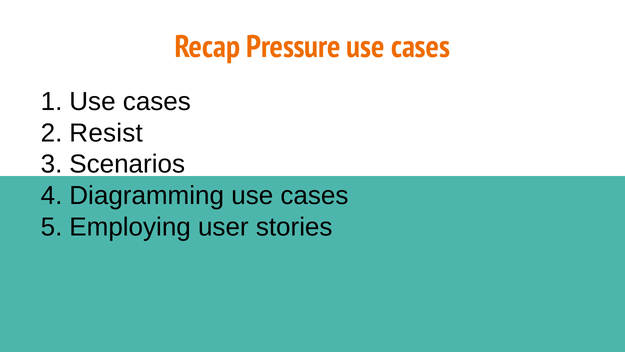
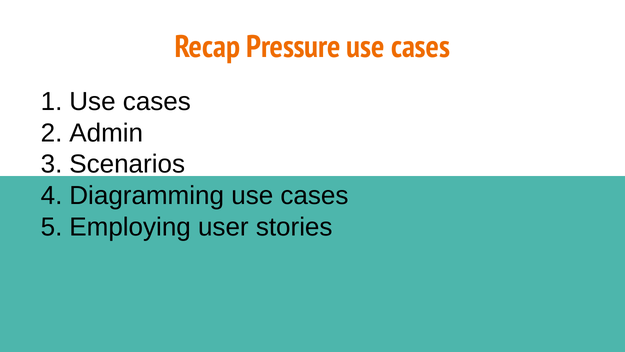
Resist: Resist -> Admin (106, 133)
